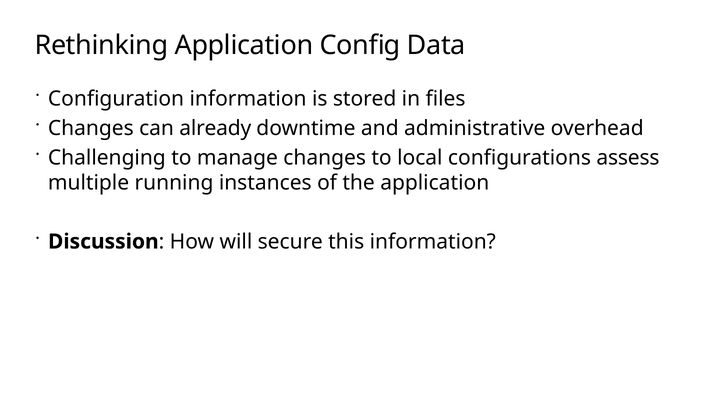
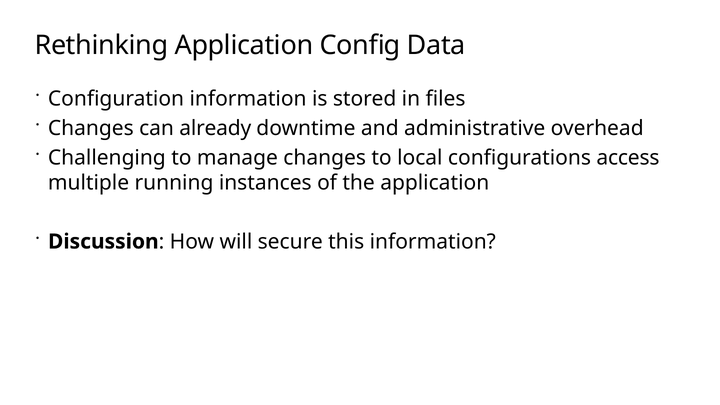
assess: assess -> access (628, 158)
